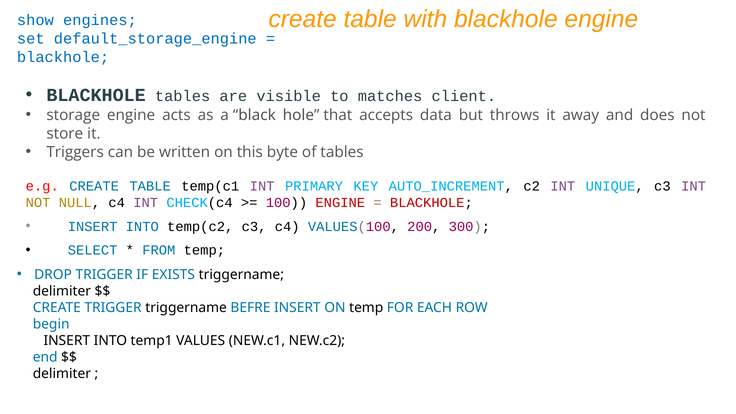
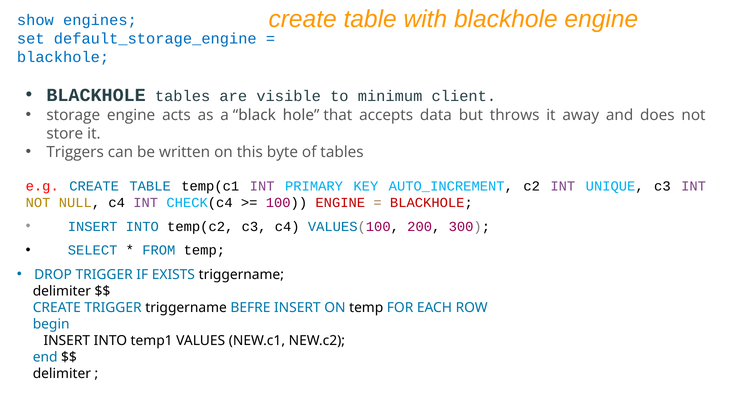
matches: matches -> minimum (390, 96)
